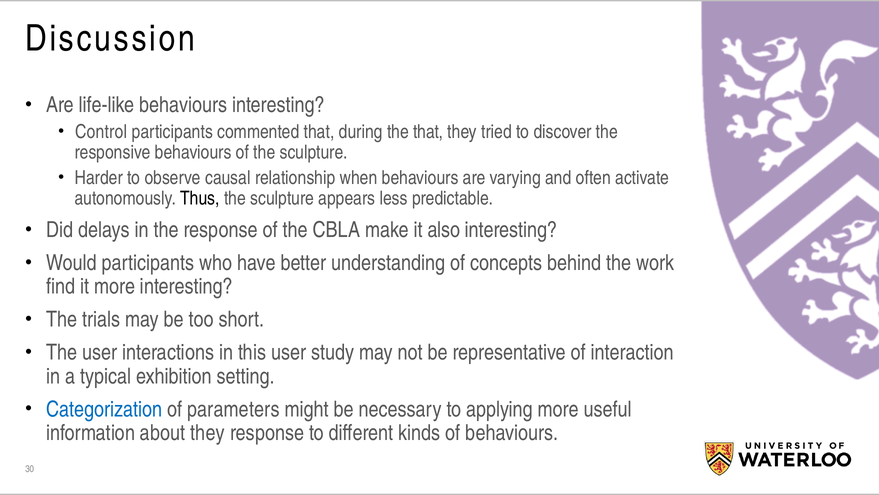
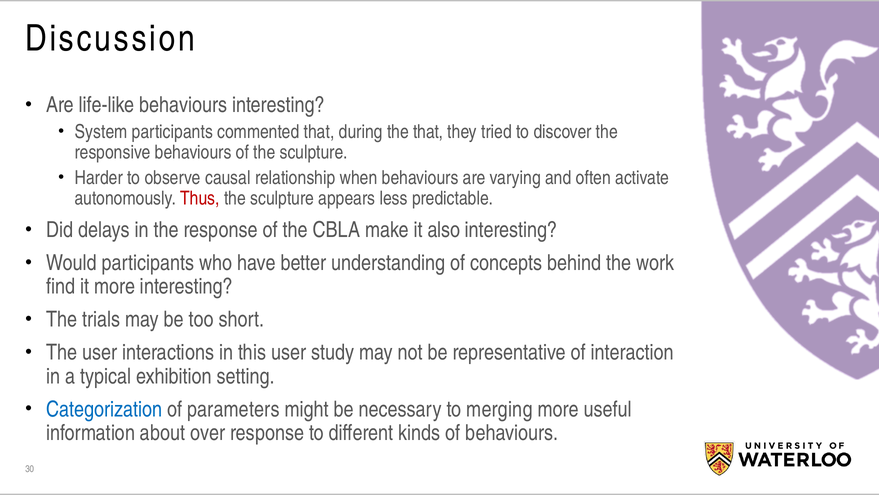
Control: Control -> System (101, 132)
Thus colour: black -> red (200, 198)
applying: applying -> merging (499, 409)
about they: they -> over (208, 432)
